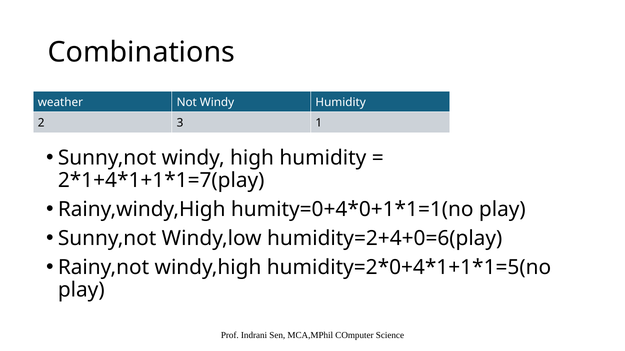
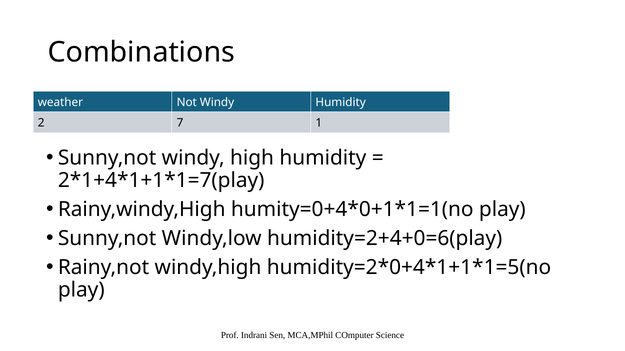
3: 3 -> 7 (180, 123)
